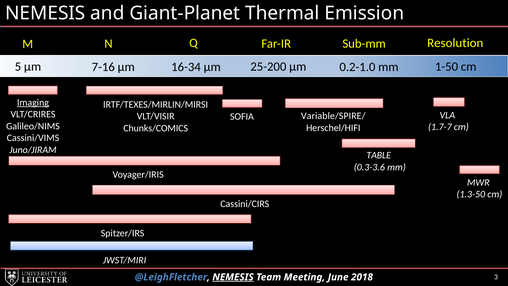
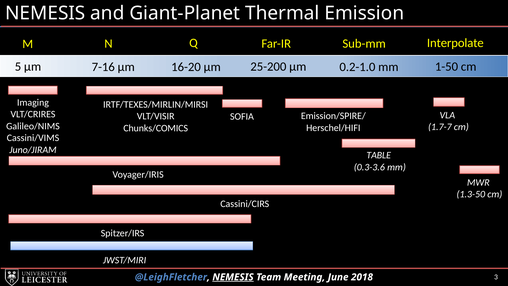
Resolution: Resolution -> Interpolate (455, 43)
16-34: 16-34 -> 16-20 (186, 67)
Imaging underline: present -> none (33, 102)
Variable/SPIRE/: Variable/SPIRE/ -> Emission/SPIRE/ (333, 116)
